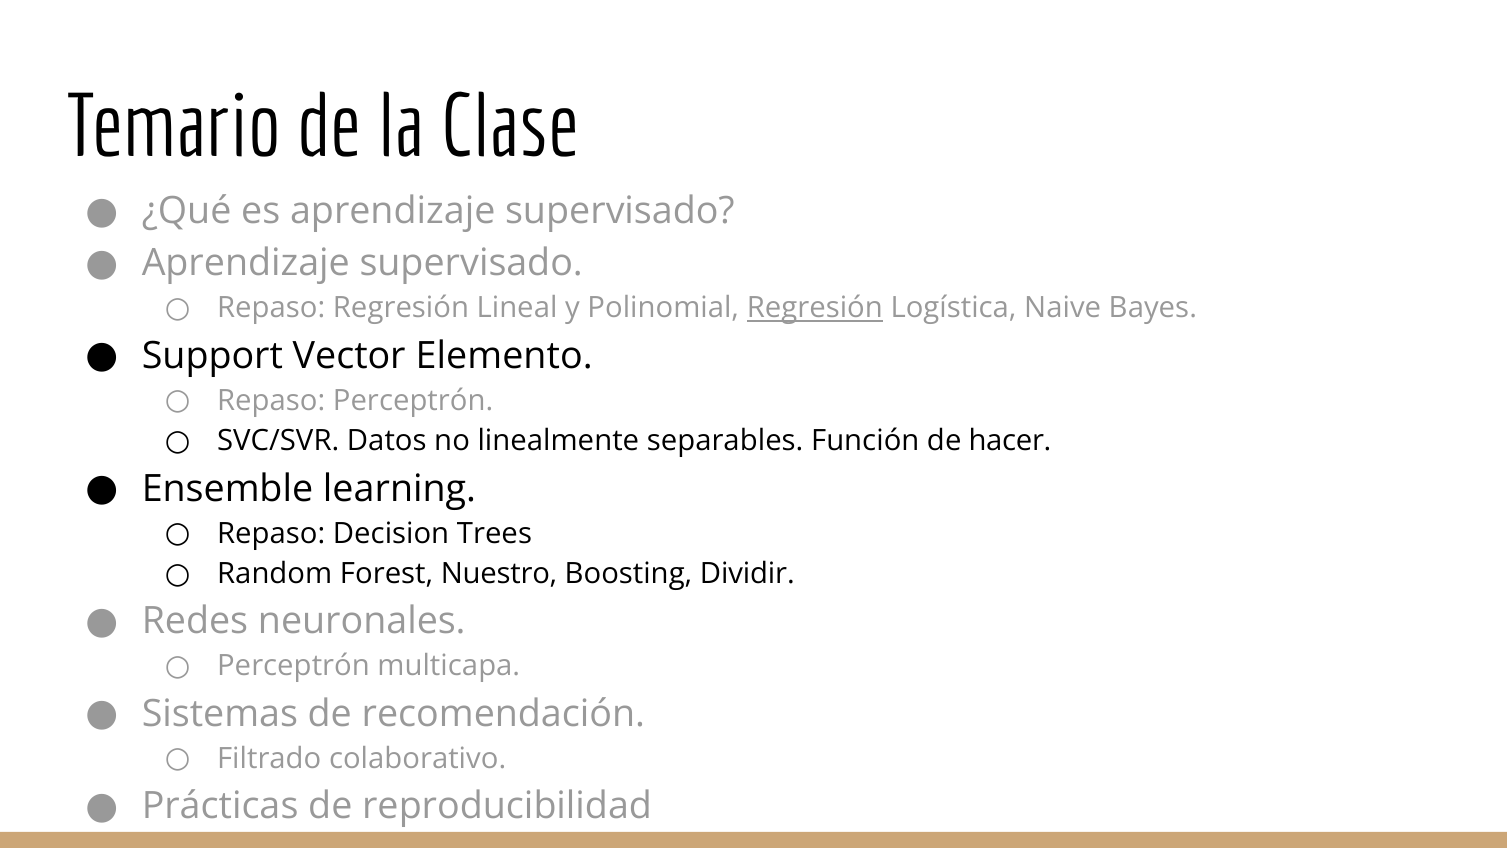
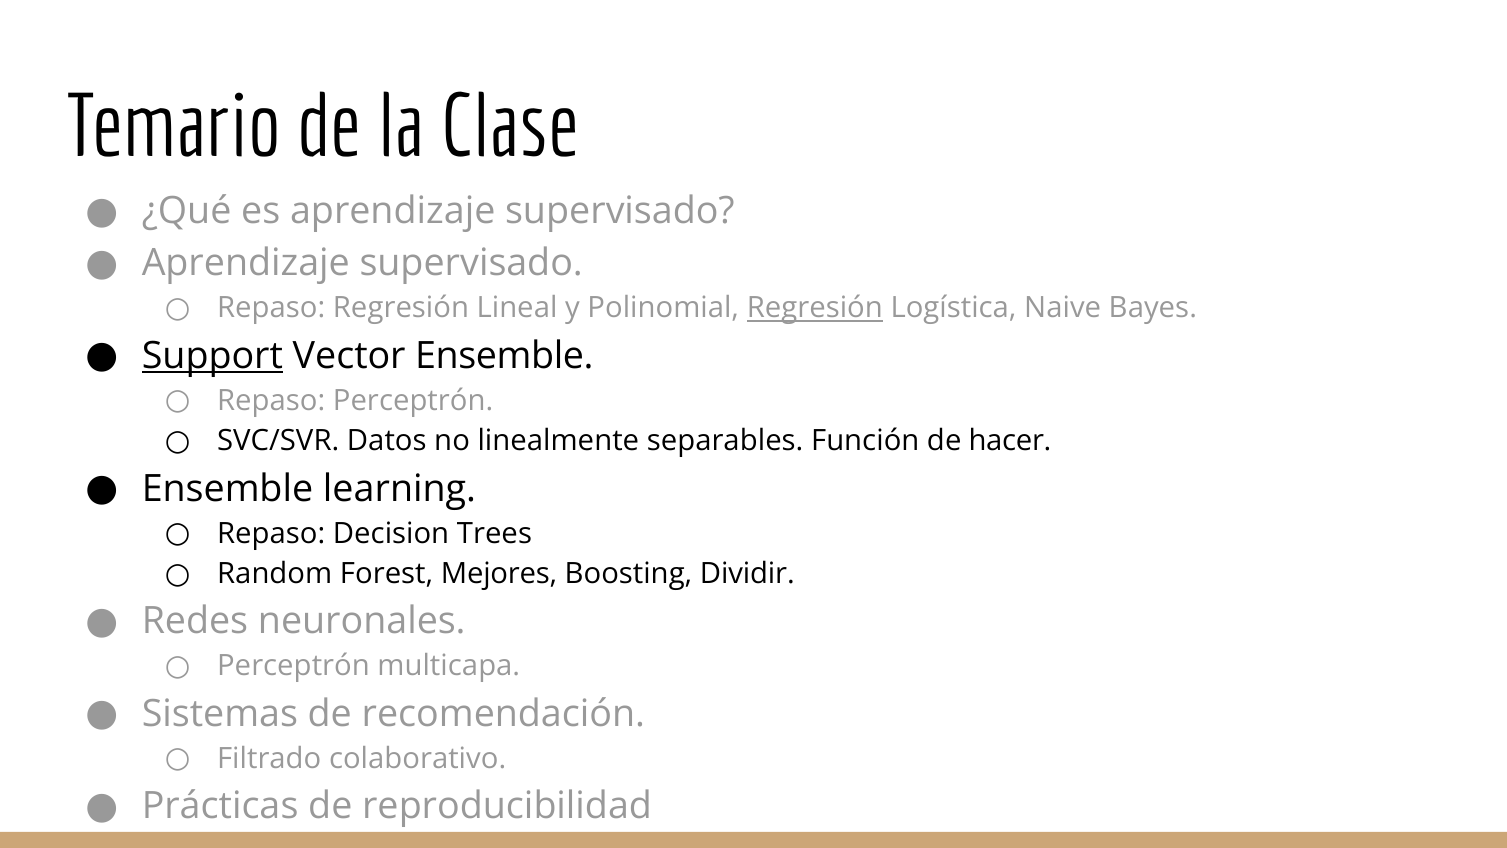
Support underline: none -> present (212, 356)
Vector Elemento: Elemento -> Ensemble (504, 356)
Nuestro: Nuestro -> Mejores (499, 574)
